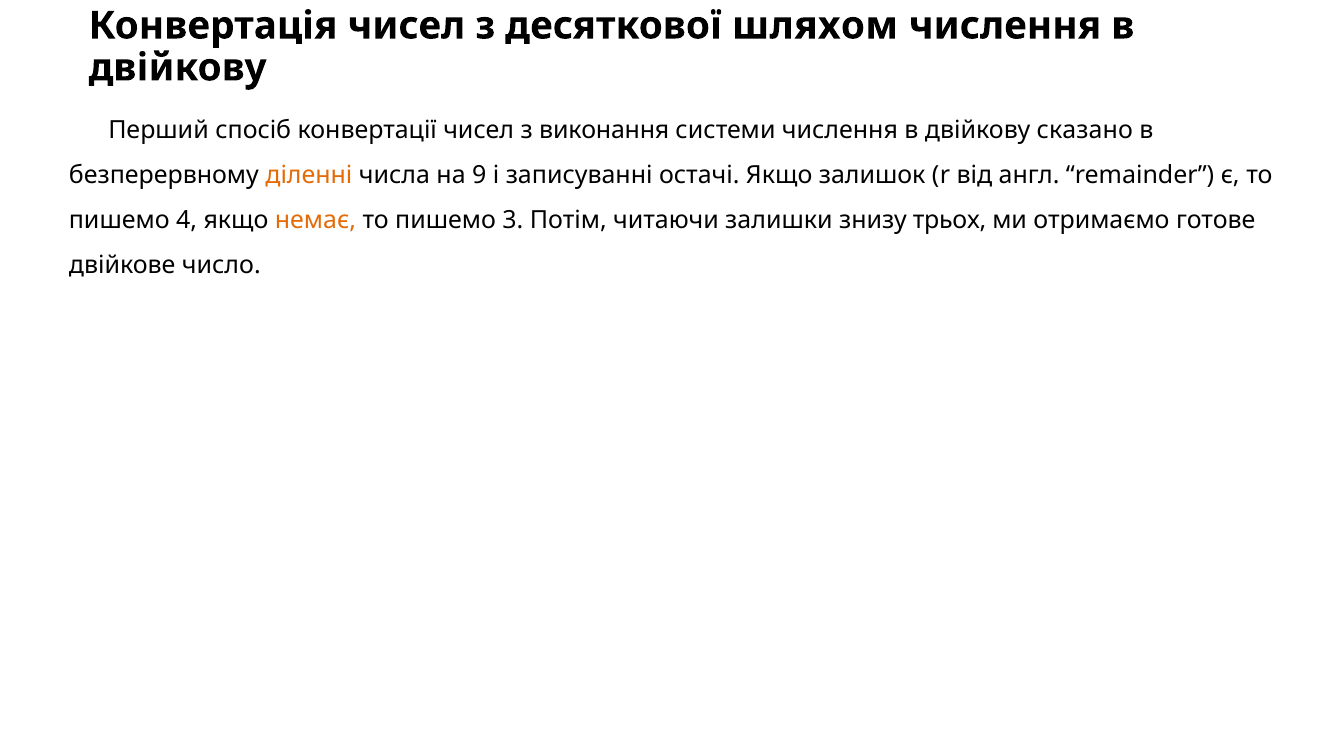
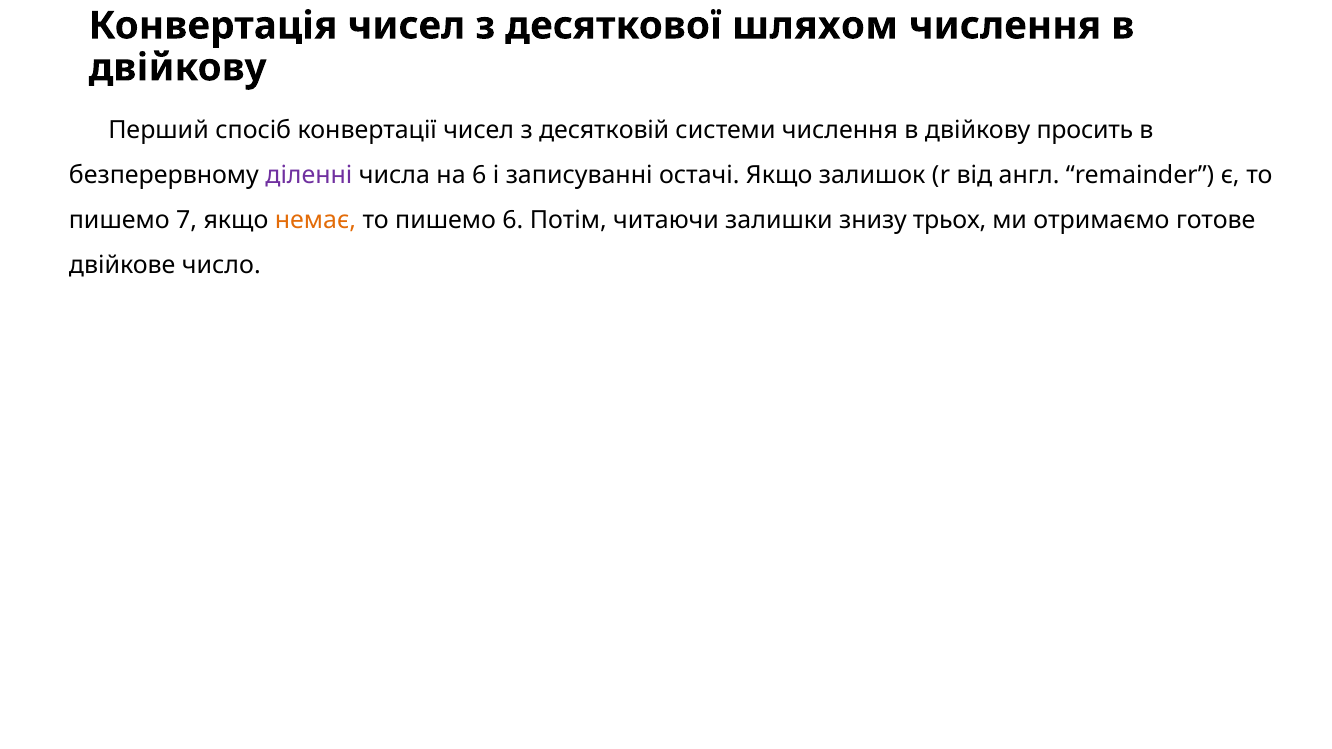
виконання: виконання -> десятковій (604, 130)
сказано: сказано -> просить (1085, 130)
діленні colour: orange -> purple (309, 175)
на 9: 9 -> 6 (479, 175)
4: 4 -> 7 (187, 220)
пишемо 3: 3 -> 6 (513, 220)
